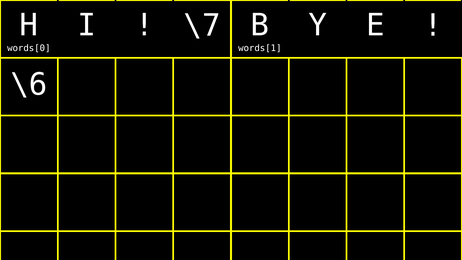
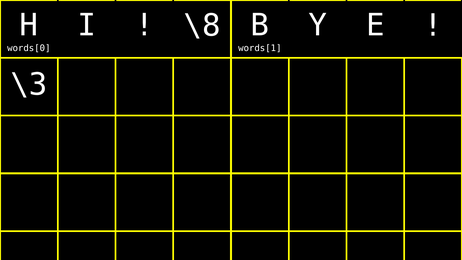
\7: \7 -> \8 (202, 26)
\6: \6 -> \3 (29, 84)
